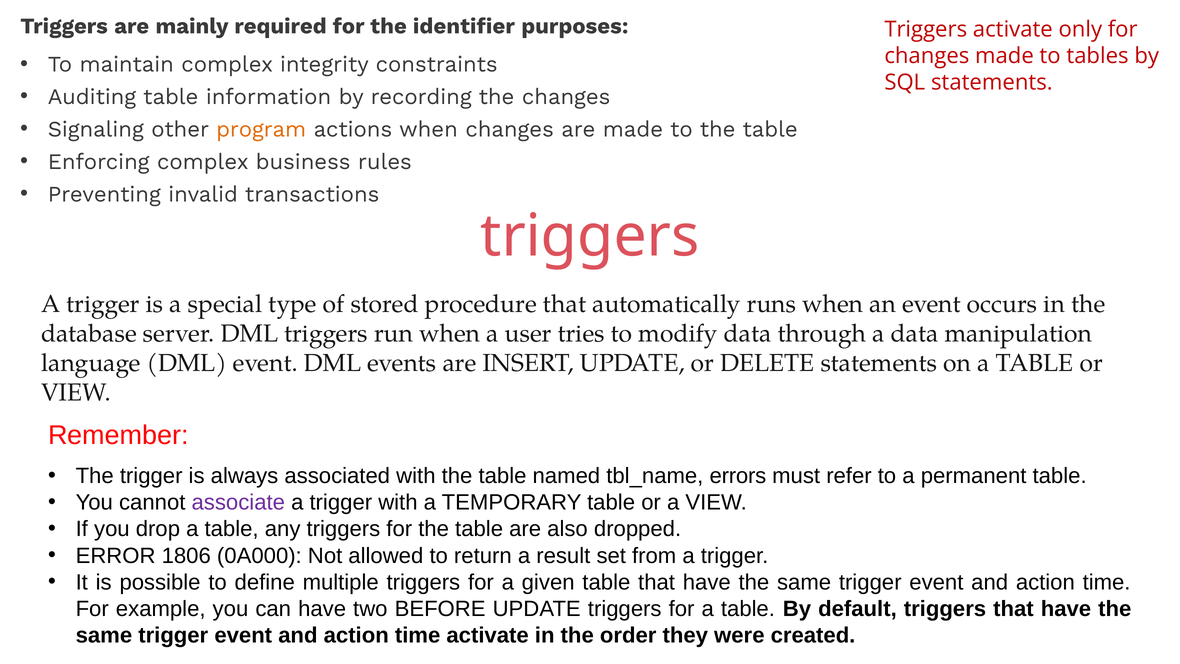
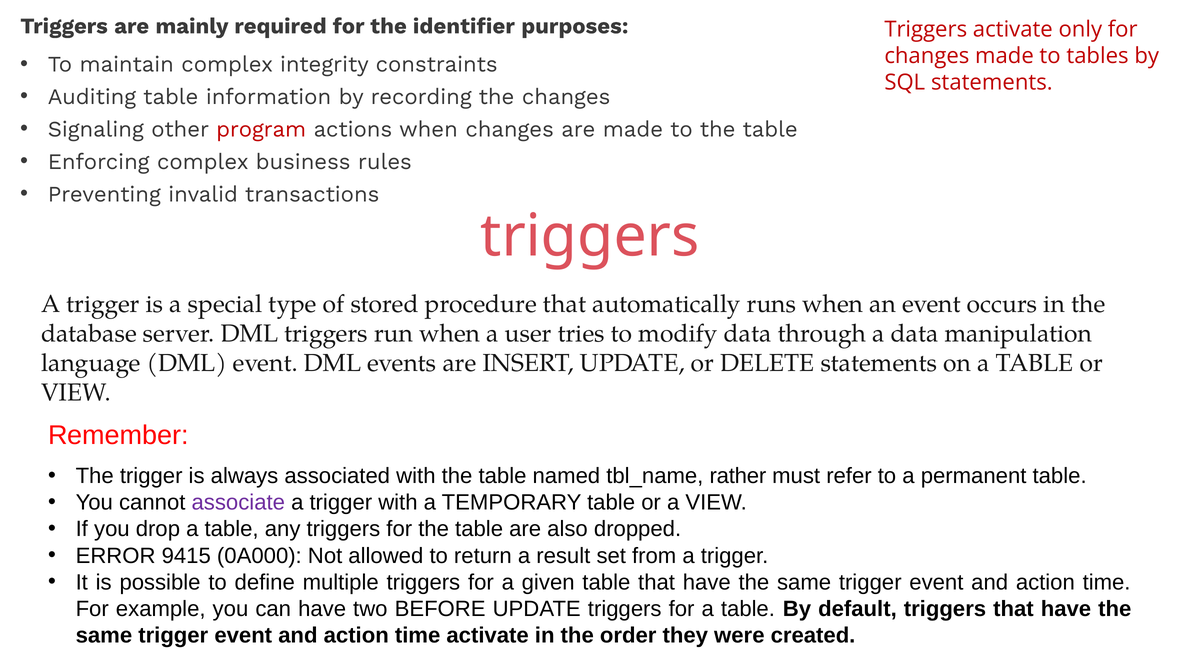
program colour: orange -> red (261, 129)
errors: errors -> rather (738, 476)
1806: 1806 -> 9415 (186, 556)
